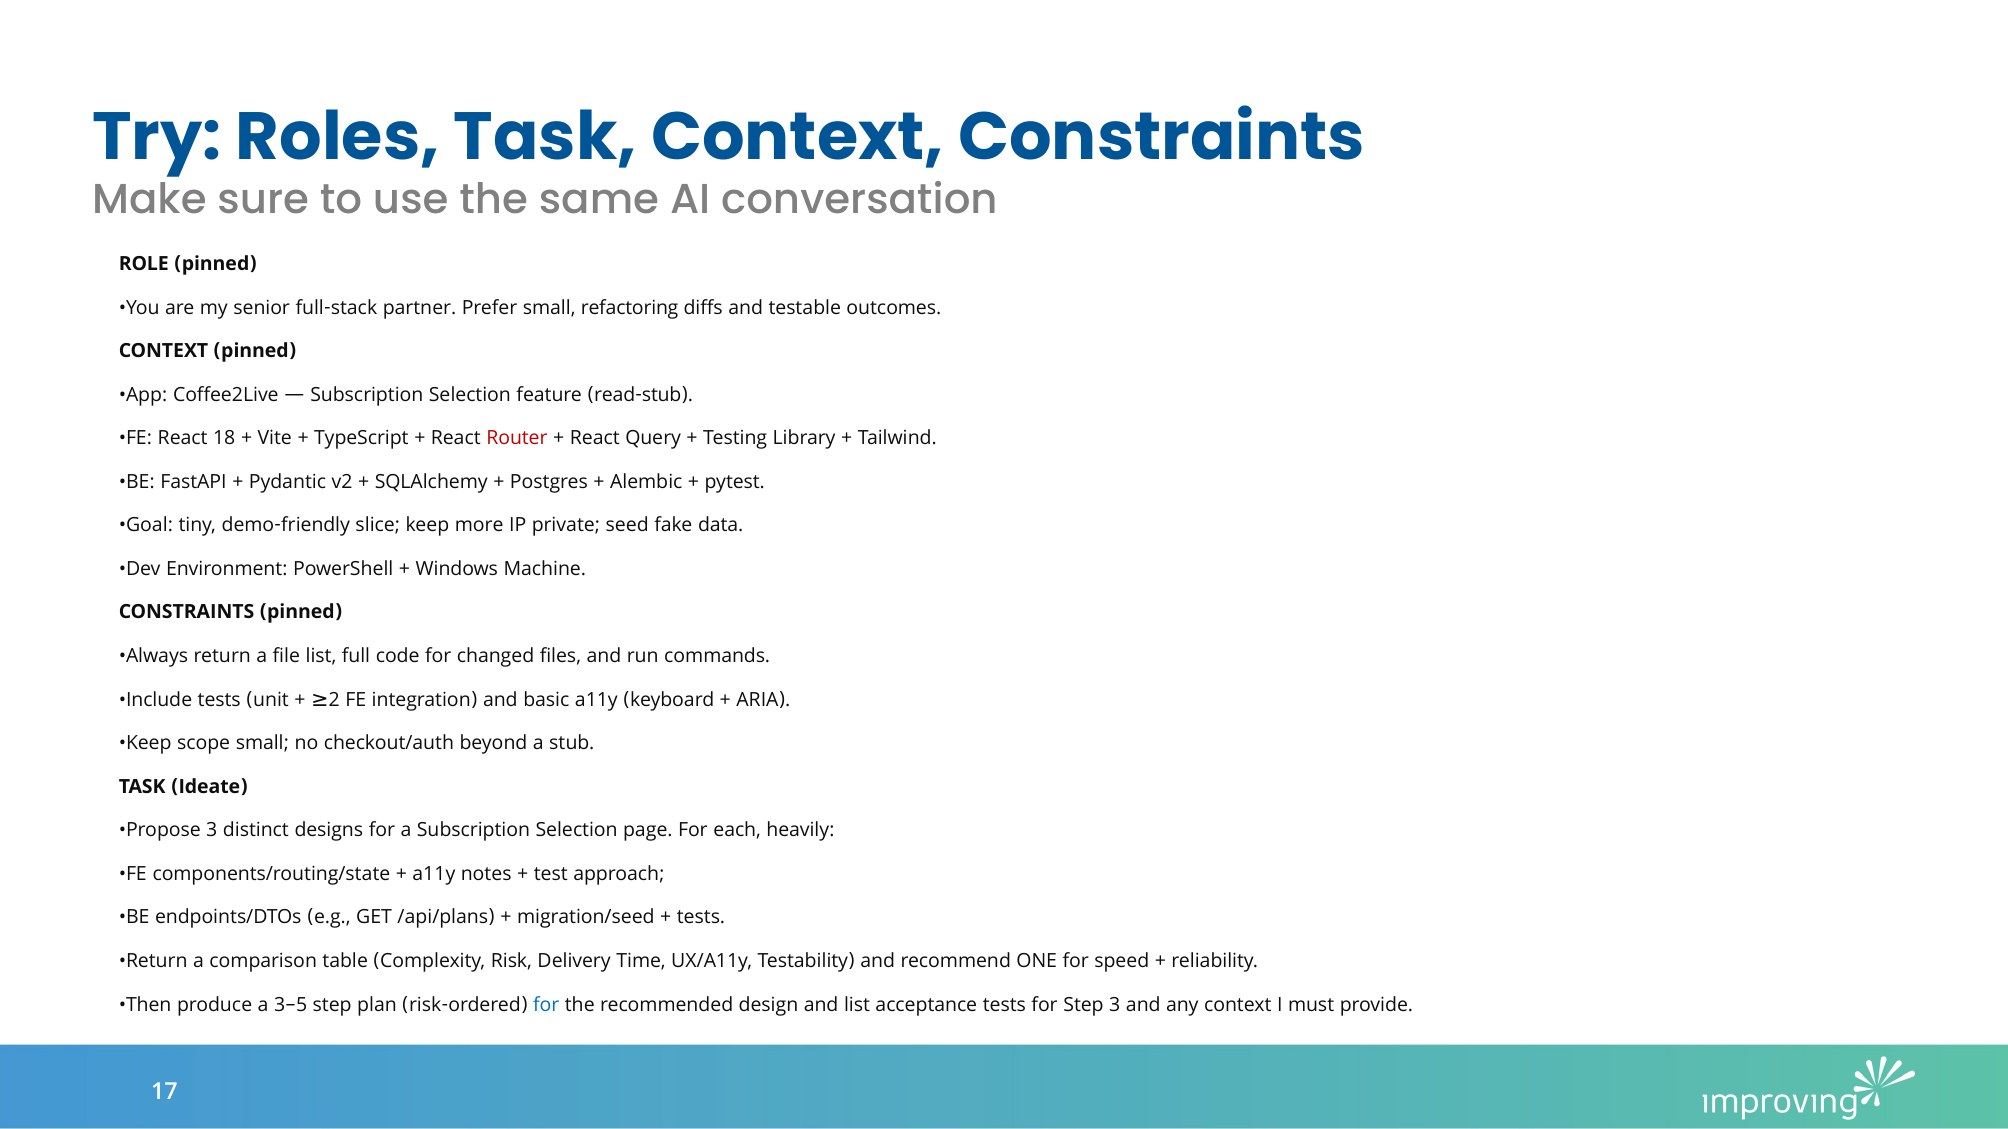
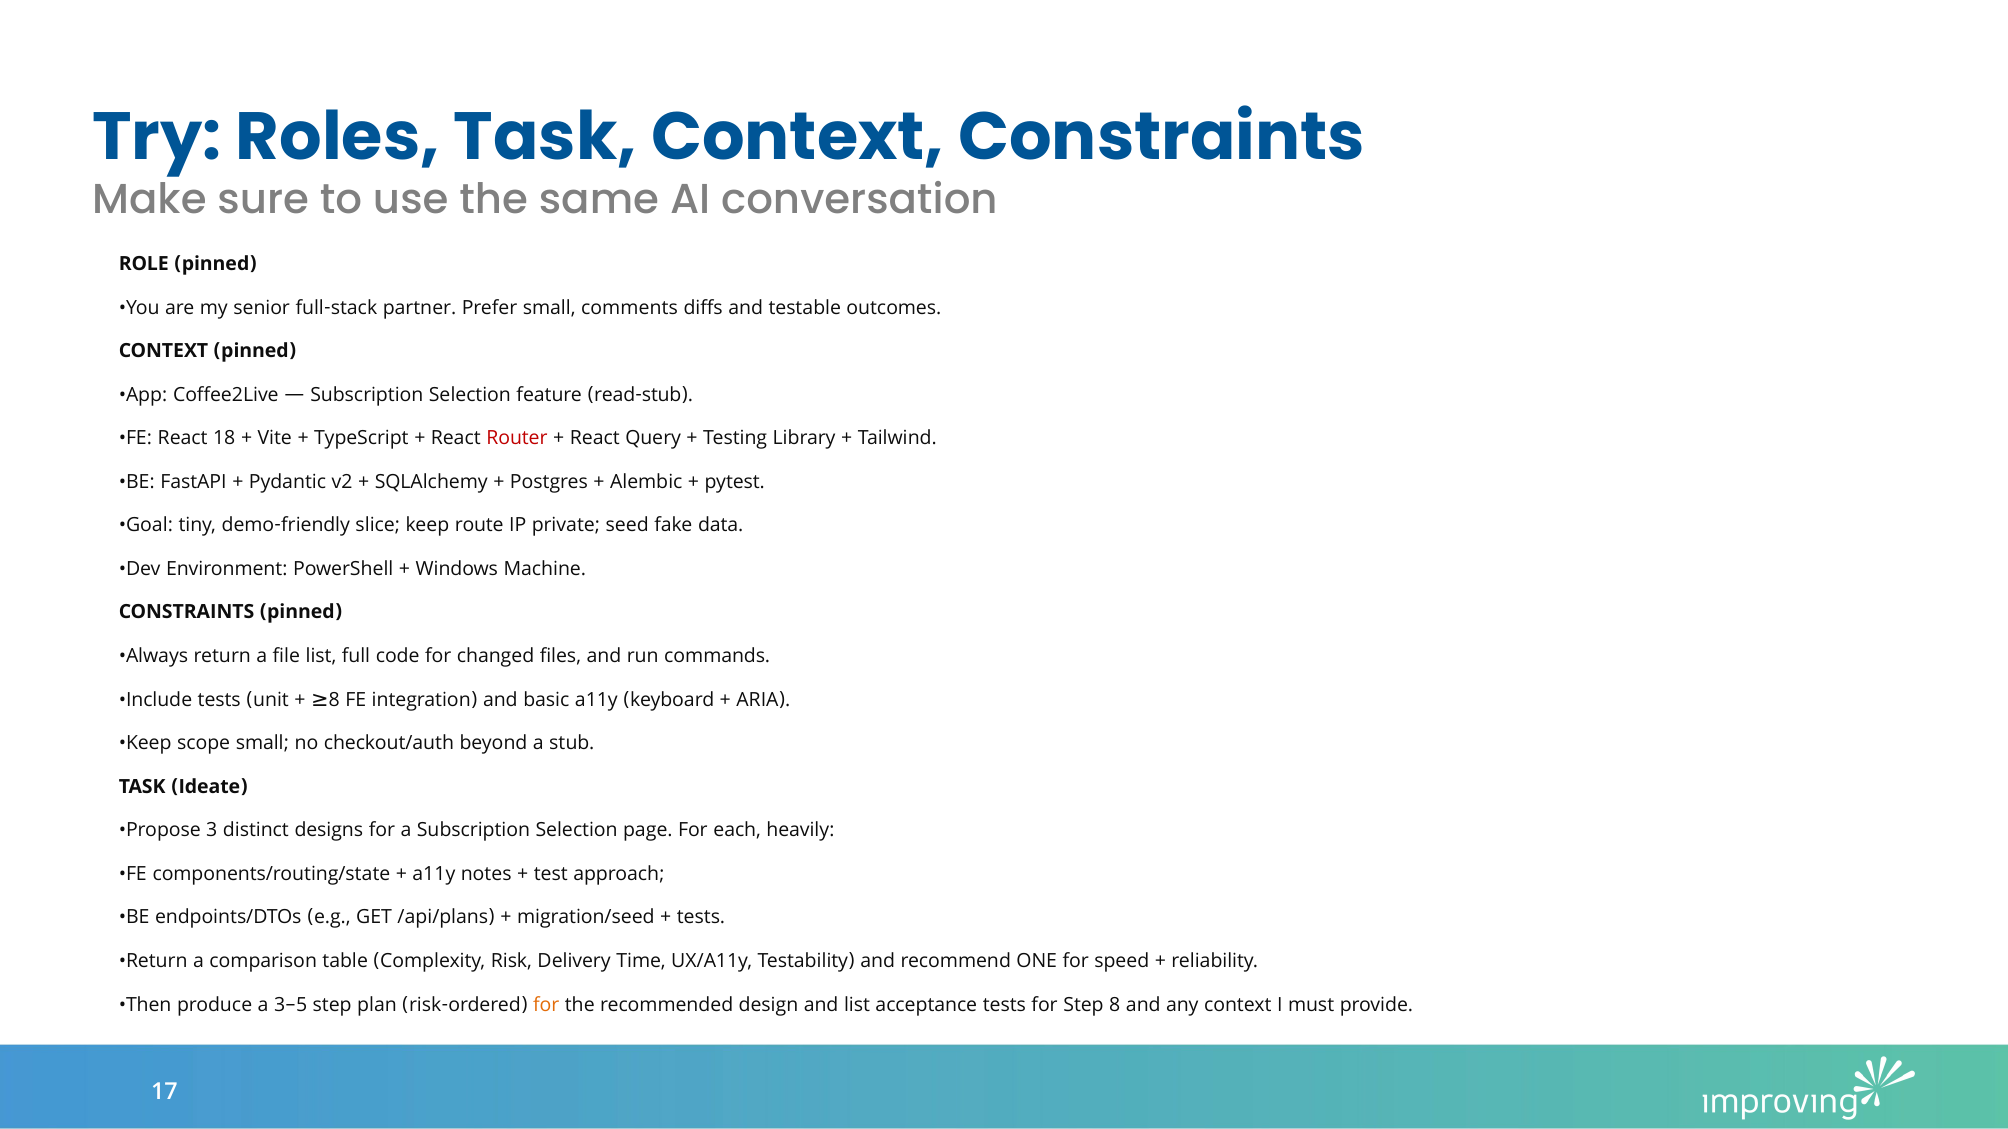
refactoring: refactoring -> comments (629, 307)
more: more -> route (479, 525)
2: 2 -> 8 (334, 699)
for colour: blue -> orange (546, 1005)
Step 3: 3 -> 8 (1115, 1005)
